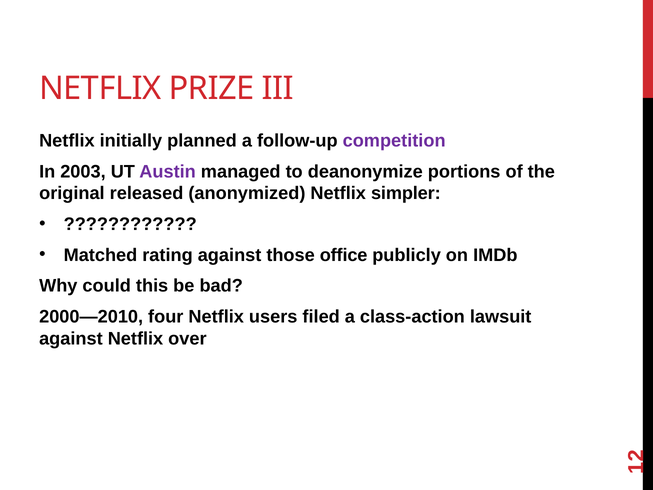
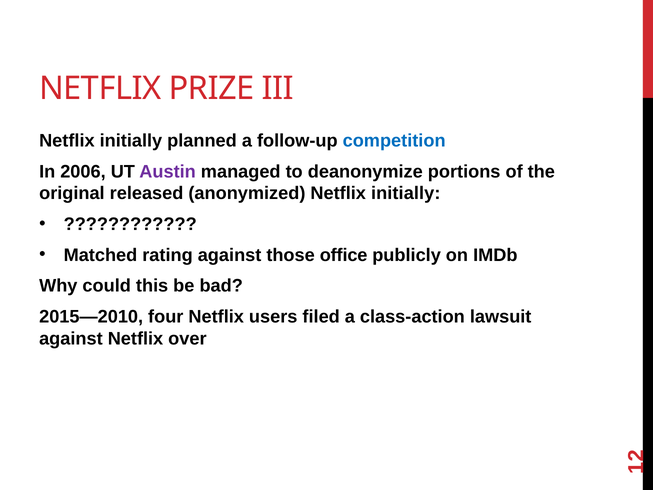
competition colour: purple -> blue (394, 141)
2003: 2003 -> 2006 (83, 171)
anonymized Netflix simpler: simpler -> initially (406, 193)
2000—2010: 2000—2010 -> 2015—2010 (91, 317)
